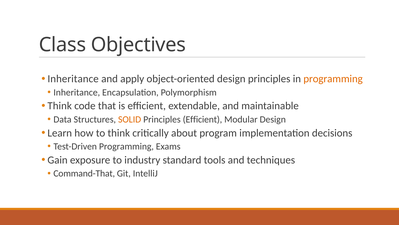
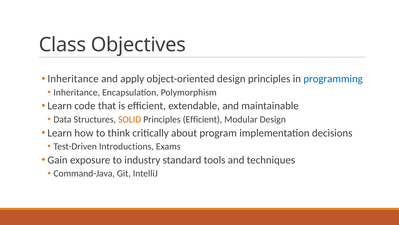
programming colour: orange -> blue (333, 79)
Think: Think -> Learn (60, 106)
Test-Driven Programming: Programming -> Introductions (126, 146)
Command-That: Command-That -> Command-Java (84, 173)
